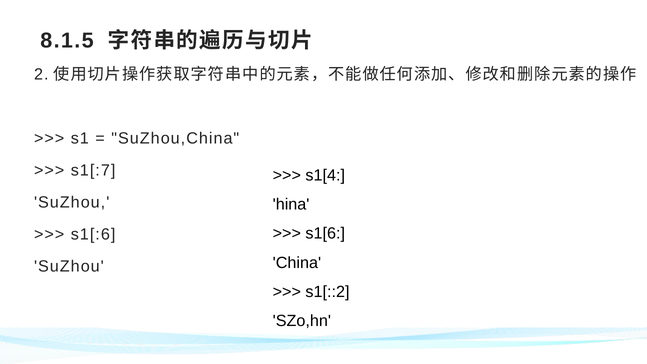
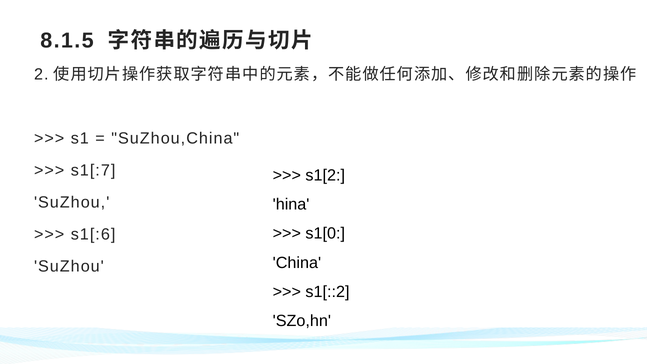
s1[4: s1[4 -> s1[2 (325, 175)
s1[6: s1[6 -> s1[0 (325, 234)
